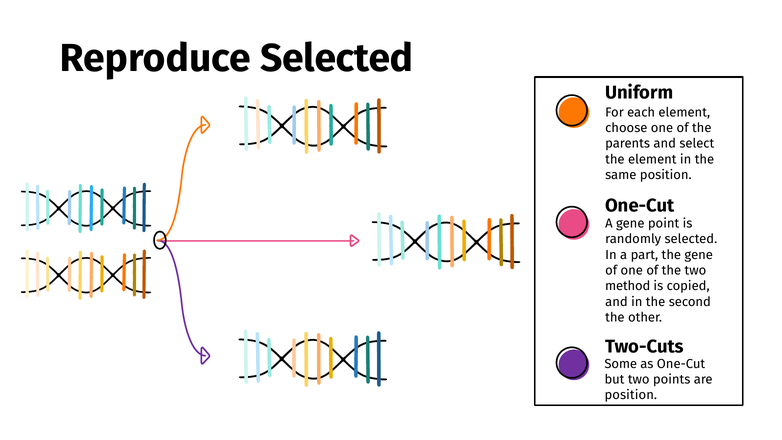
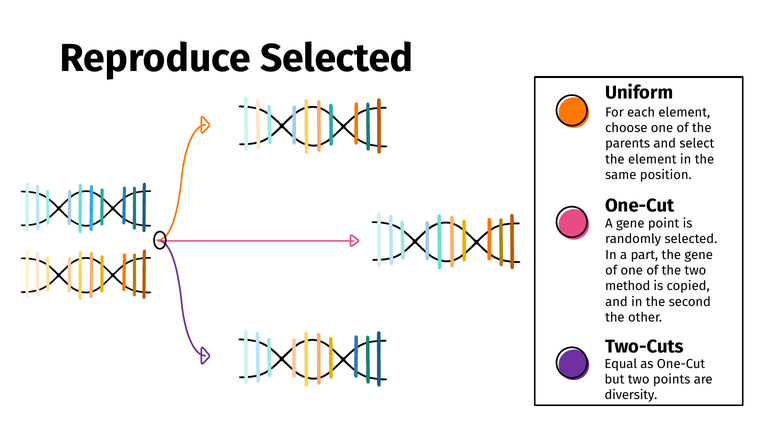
Some: Some -> Equal (621, 364)
position: position -> diversity (631, 395)
